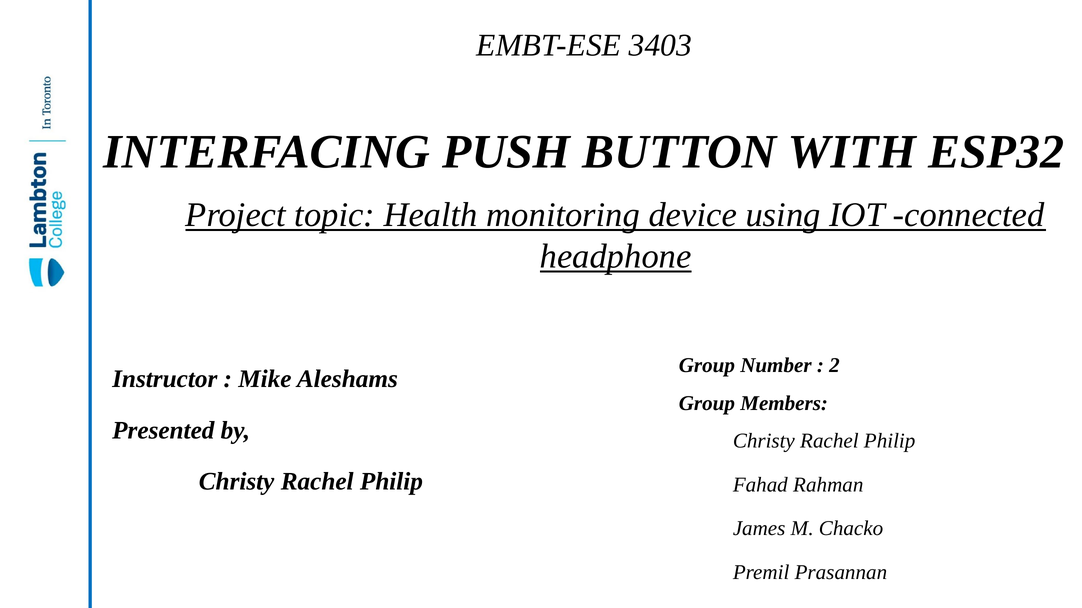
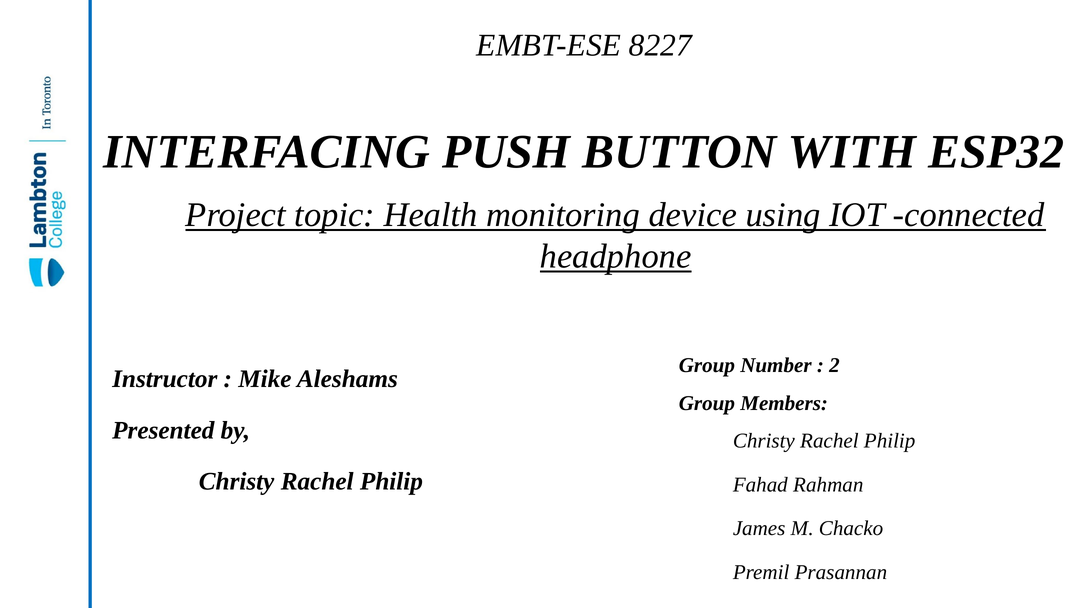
3403: 3403 -> 8227 (660, 45)
